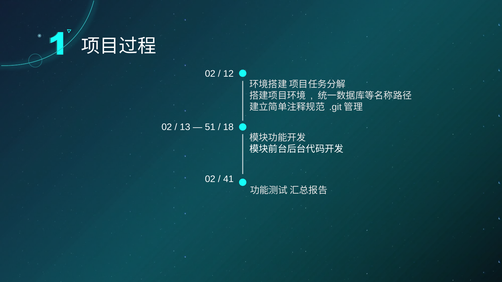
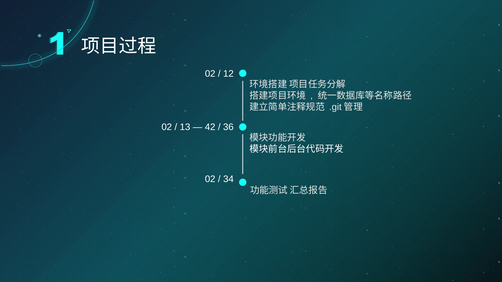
51: 51 -> 42 (210, 127)
18: 18 -> 36 (228, 127)
41: 41 -> 34 (228, 179)
